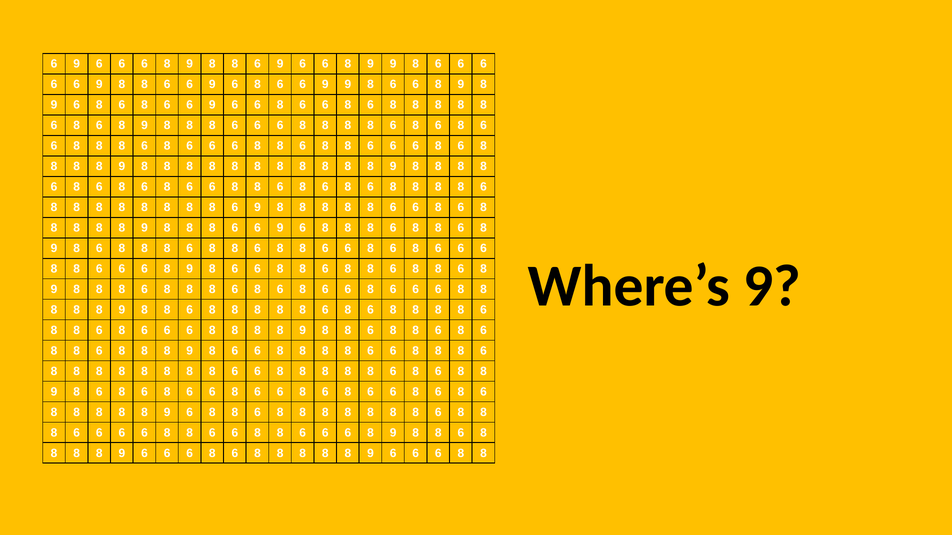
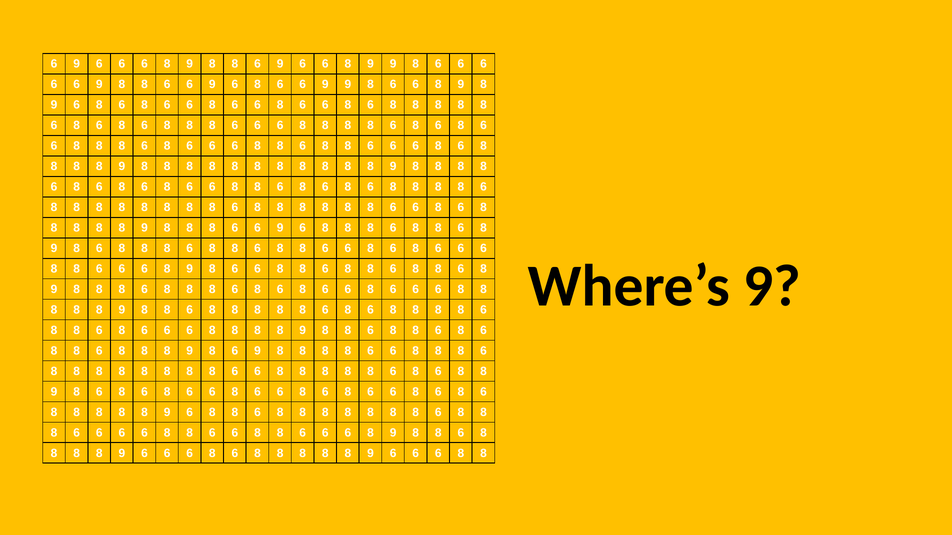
9: 9 -> 8 (212, 105)
9: 9 -> 6 (144, 125)
9: 9 -> 8 (257, 207)
6: 6 -> 9 (257, 351)
